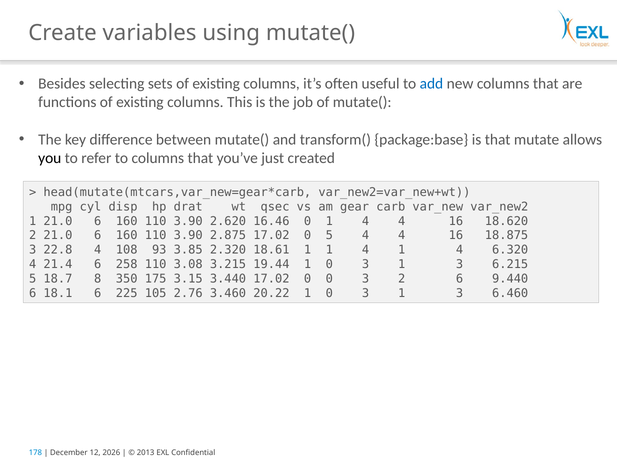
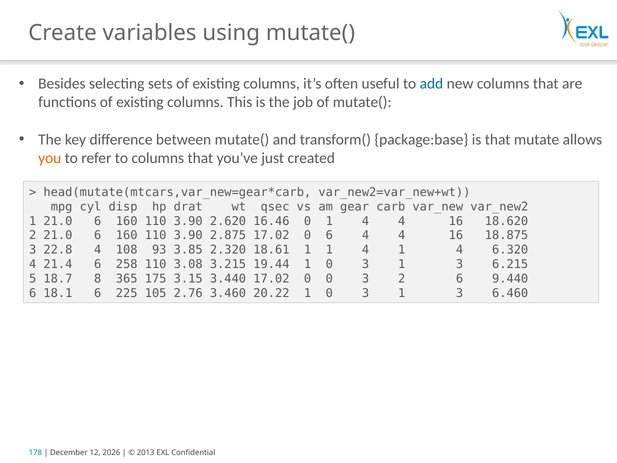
you colour: black -> orange (50, 158)
0 5: 5 -> 6 (329, 235)
350: 350 -> 365 (127, 279)
